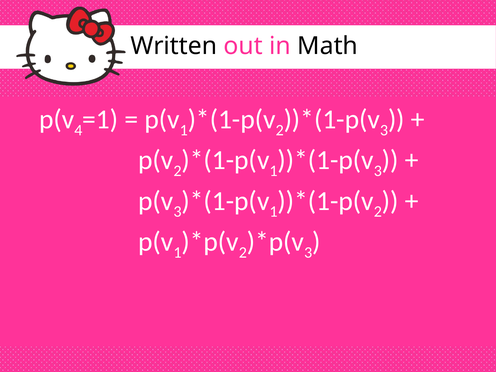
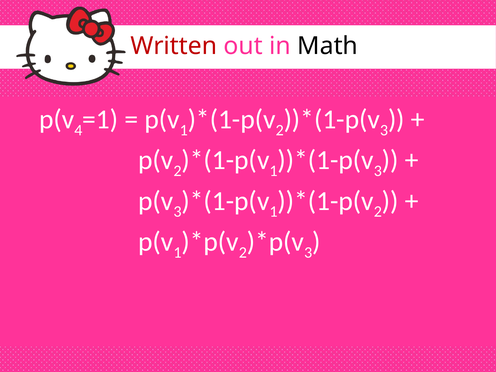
Written colour: black -> red (174, 46)
